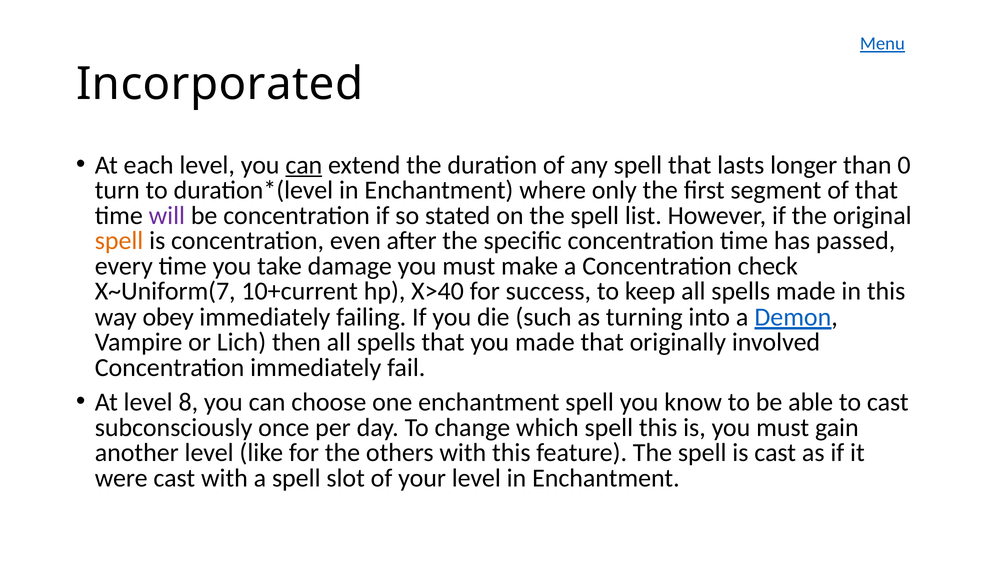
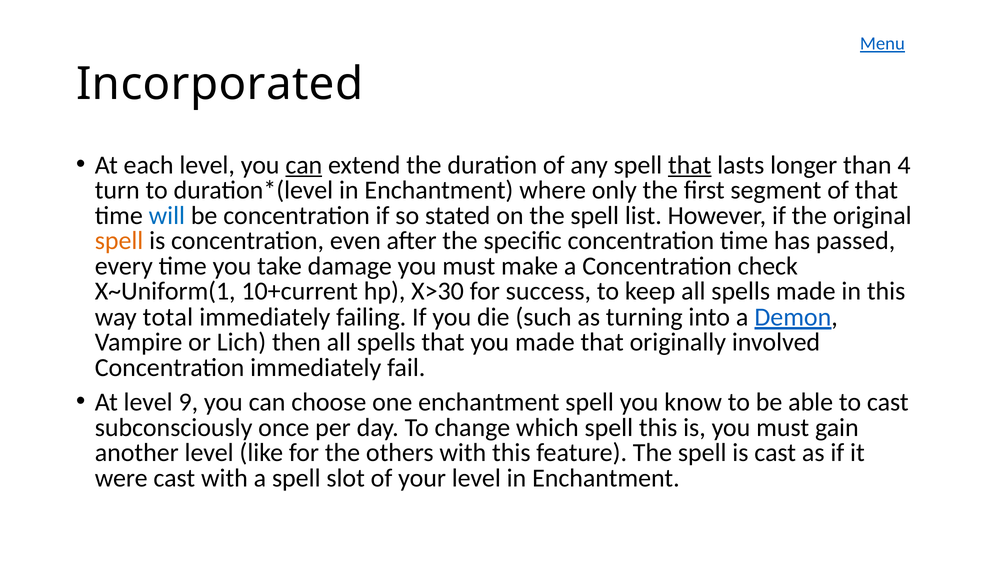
that underline: none -> present (690, 165)
0: 0 -> 4 (904, 165)
will colour: purple -> blue (167, 215)
X~Uniform(7: X~Uniform(7 -> X~Uniform(1 (165, 291)
X>40: X>40 -> X>30 (438, 291)
obey: obey -> total (168, 317)
8: 8 -> 9 (188, 402)
